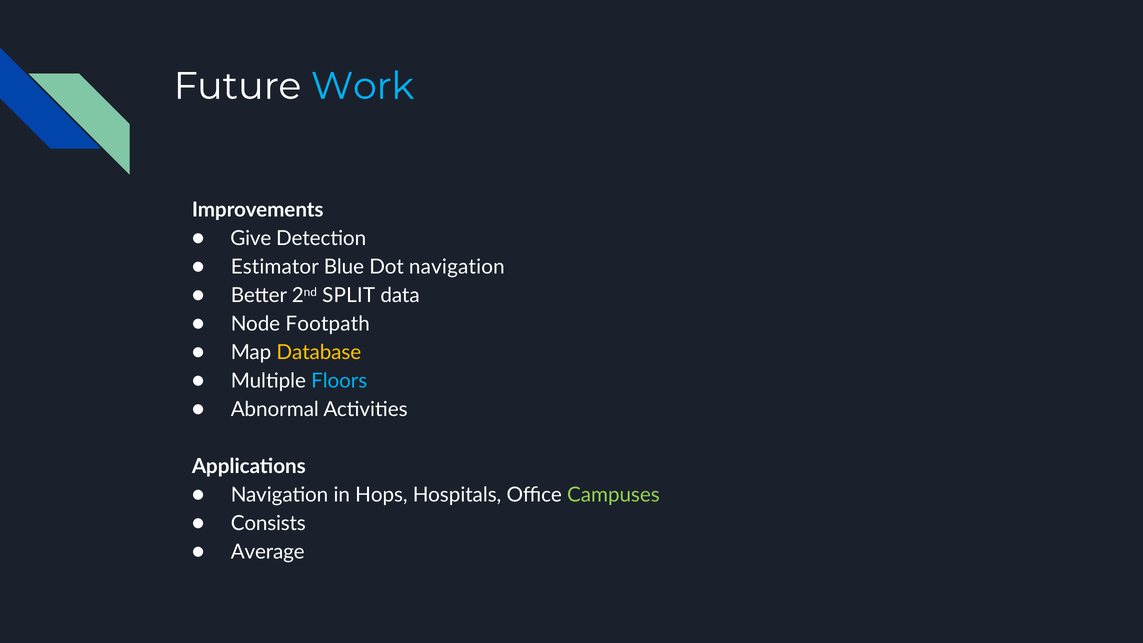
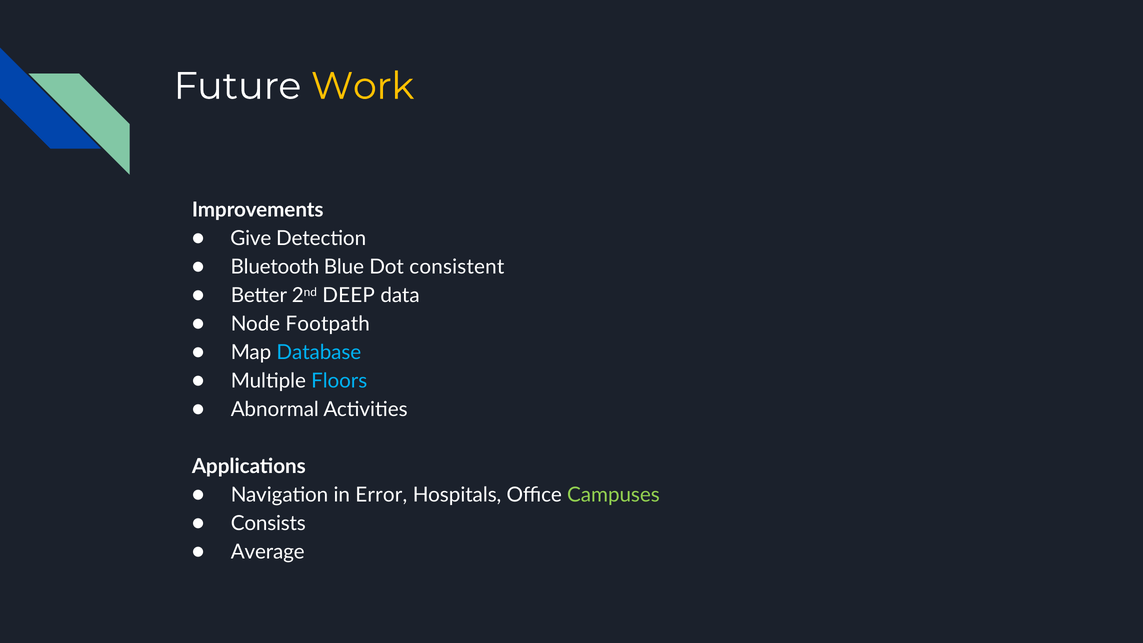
Work colour: light blue -> yellow (363, 86)
Estimator: Estimator -> Bluetooth (275, 267)
Dot navigation: navigation -> consistent (457, 267)
SPLIT: SPLIT -> DEEP (349, 295)
Database colour: yellow -> light blue (319, 352)
Hops: Hops -> Error (381, 495)
